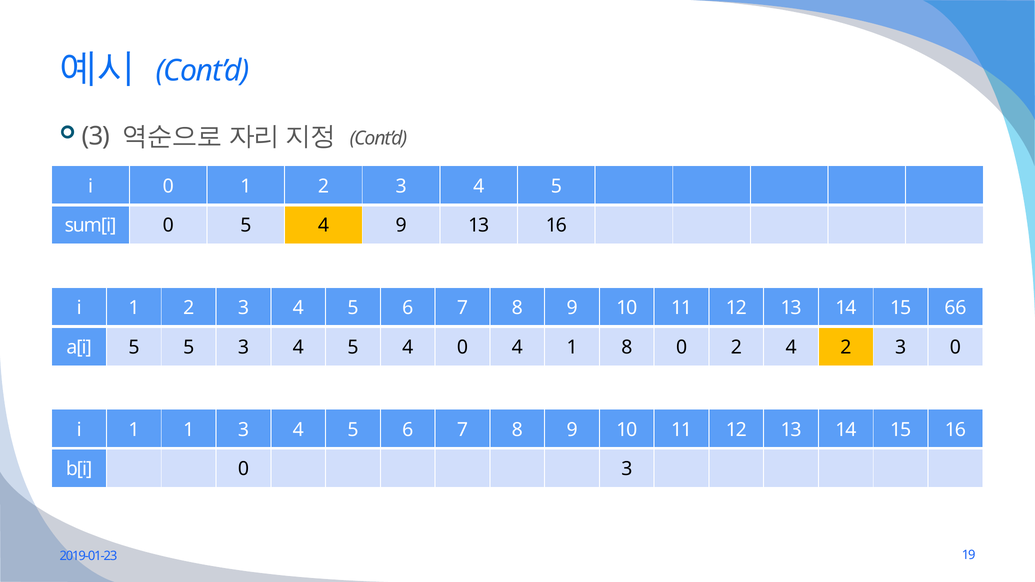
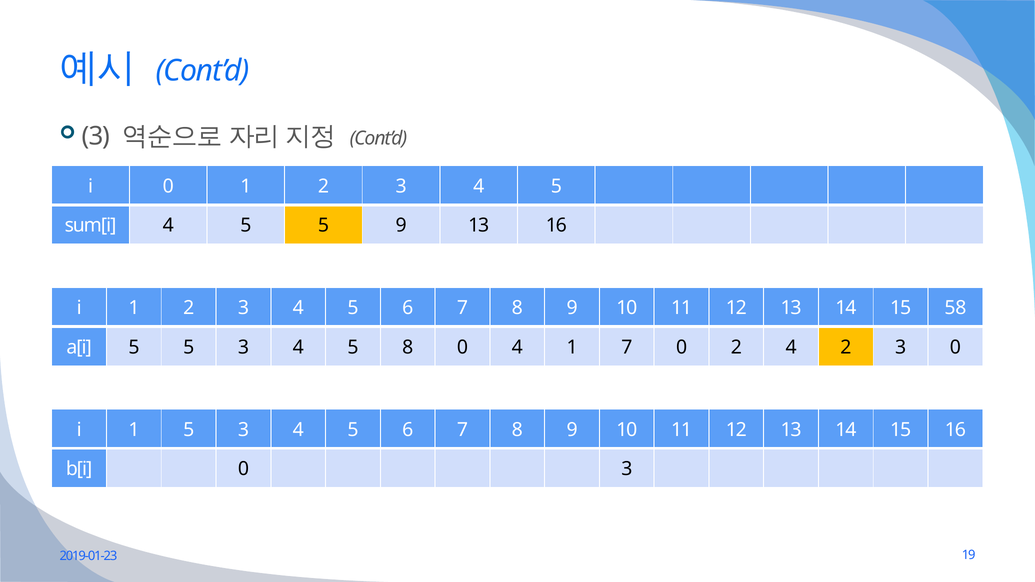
sum[i 0: 0 -> 4 (168, 226)
4: 4 -> 5 (323, 226)
66: 66 -> 58 (955, 308)
4 5 4: 4 -> 8 (408, 347)
1 8: 8 -> 7 (627, 347)
1 1: 1 -> 5 (189, 430)
